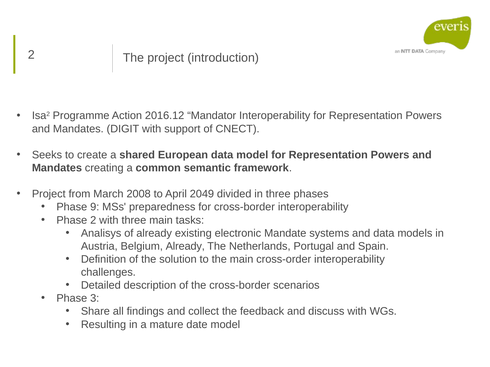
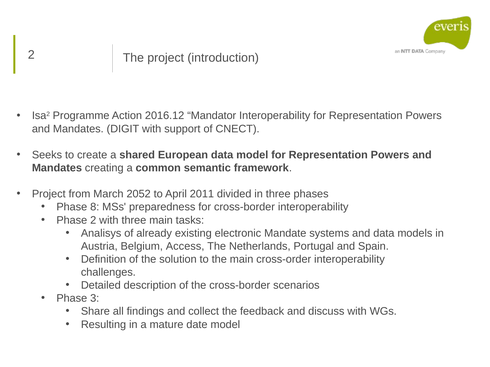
2008: 2008 -> 2052 (139, 194)
2049: 2049 -> 2011 (202, 194)
9: 9 -> 8 (95, 207)
Belgium Already: Already -> Access (185, 247)
